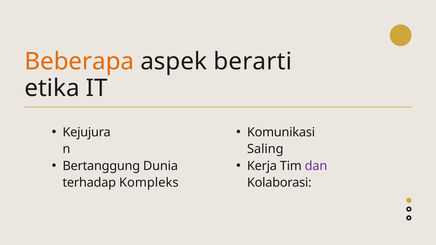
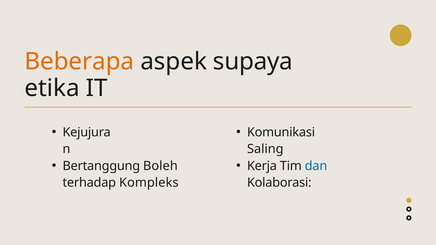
berarti: berarti -> supaya (253, 62)
Dunia: Dunia -> Boleh (160, 166)
dan colour: purple -> blue (316, 166)
